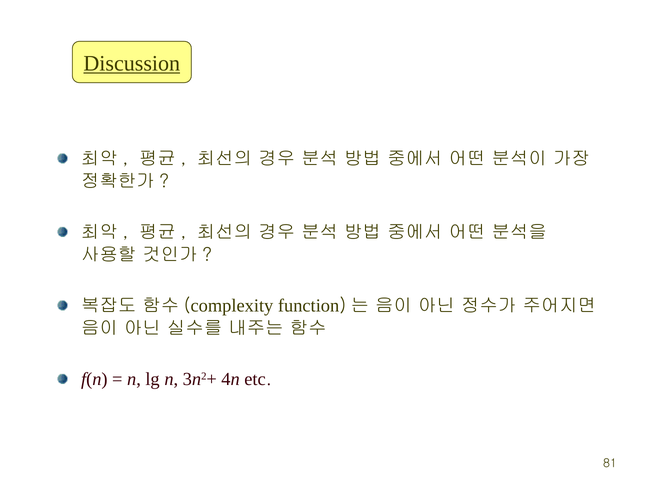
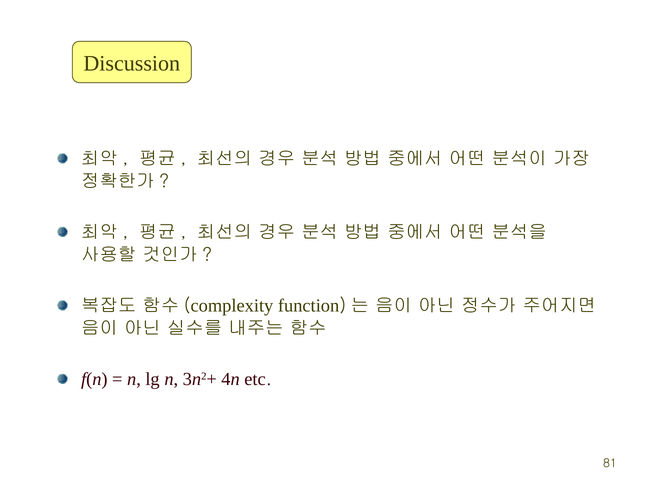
Discussion underline: present -> none (132, 64)
